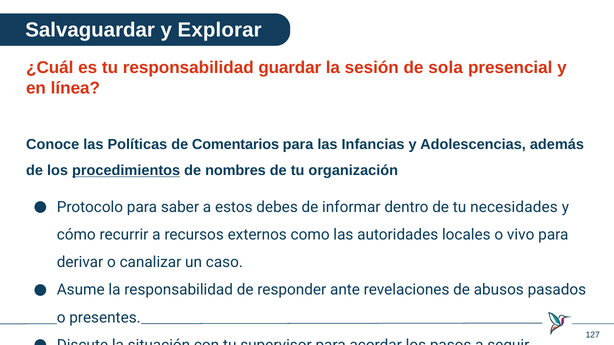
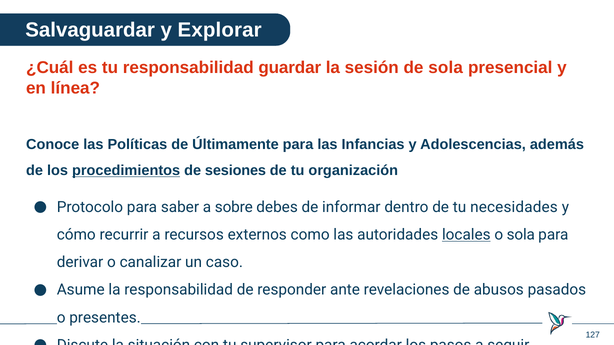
Comentarios: Comentarios -> Últimamente (235, 145)
nombres: nombres -> sesiones (236, 171)
estos: estos -> sobre (234, 207)
locales underline: none -> present (466, 235)
vivo: vivo -> sola (521, 235)
